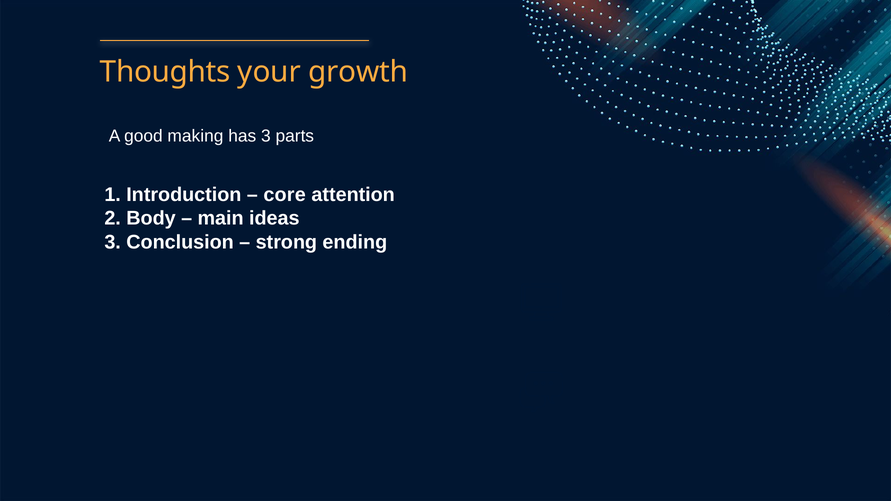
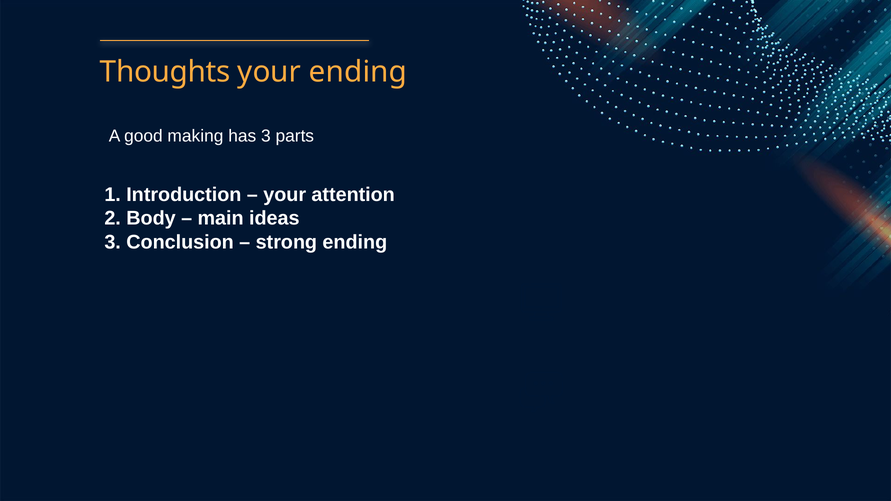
your growth: growth -> ending (358, 72)
core: core -> your (285, 195)
